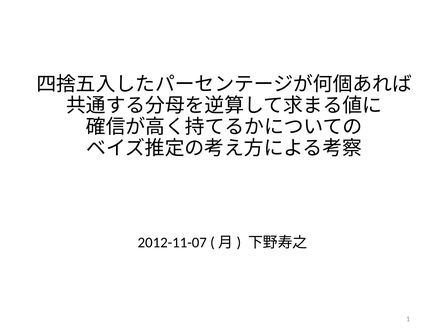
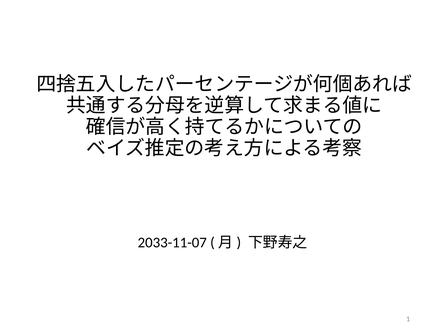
2012-11-07: 2012-11-07 -> 2033-11-07 (172, 242)
